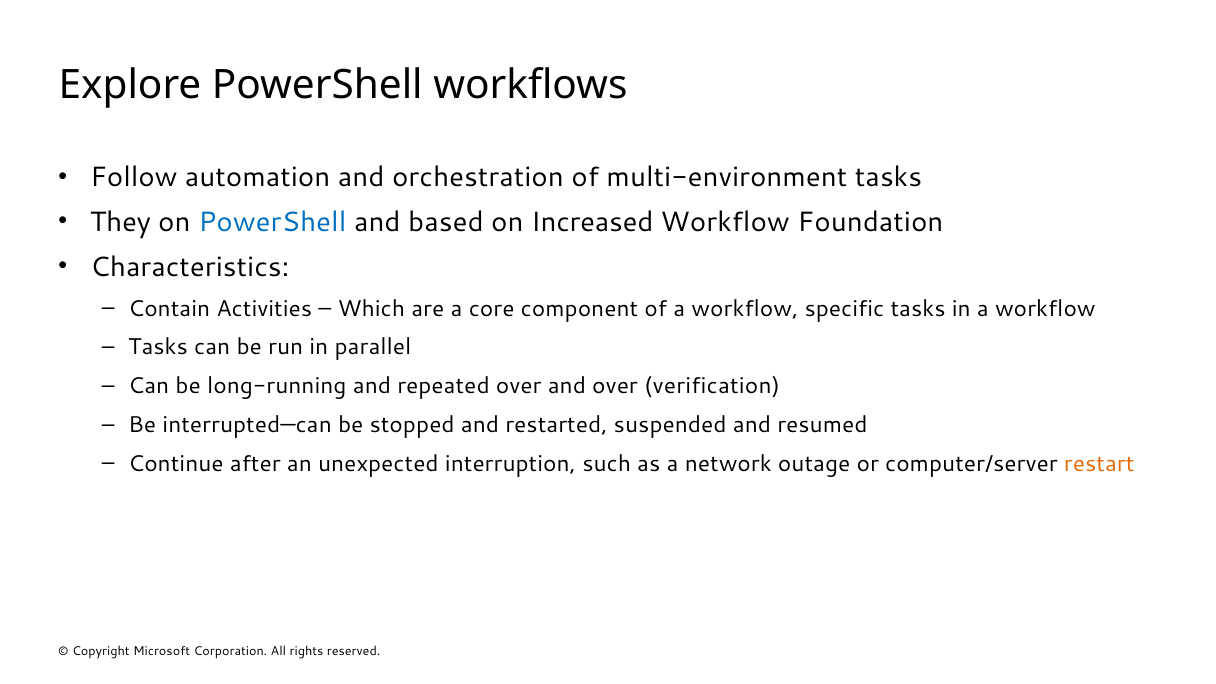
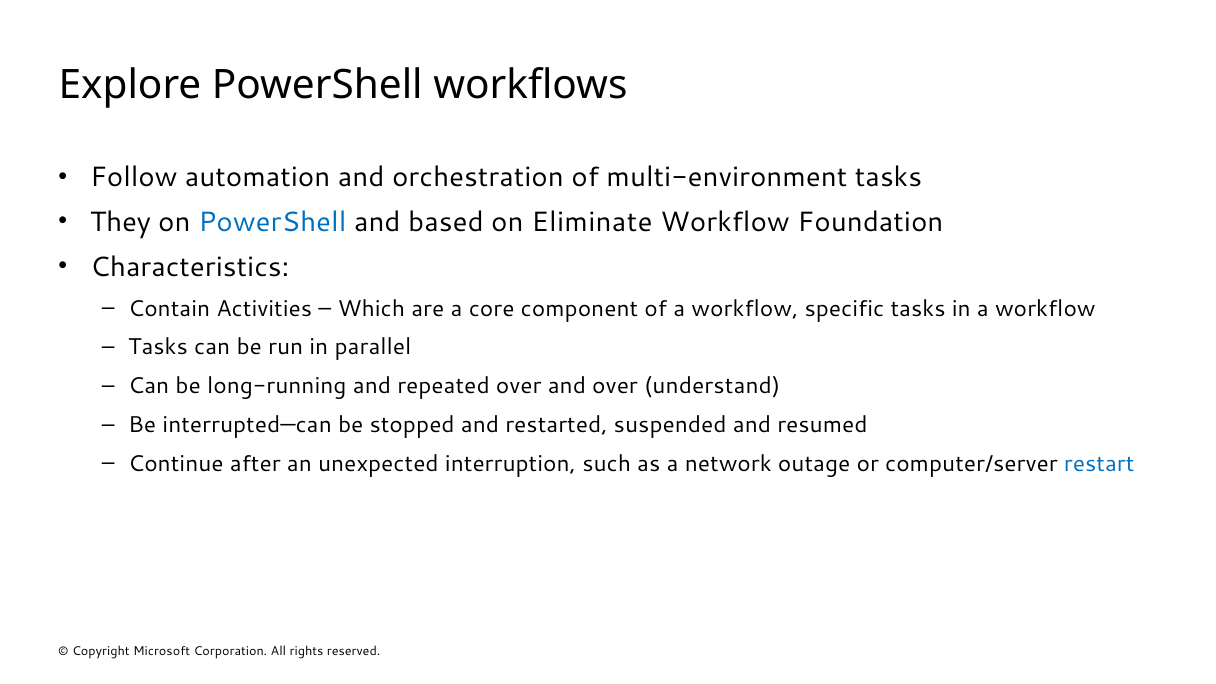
Increased: Increased -> Eliminate (592, 222)
verification: verification -> understand (712, 386)
restart colour: orange -> blue (1099, 464)
